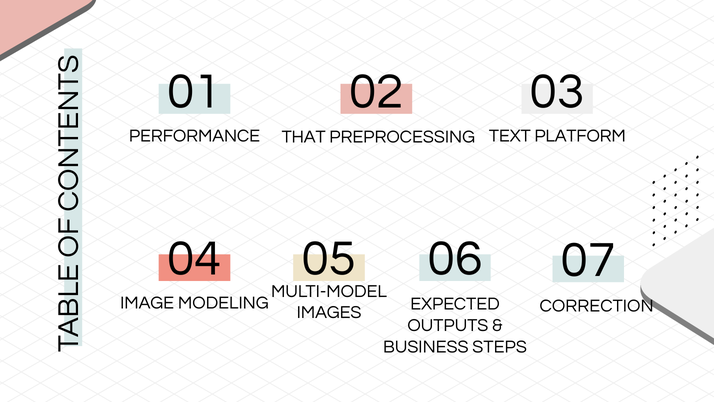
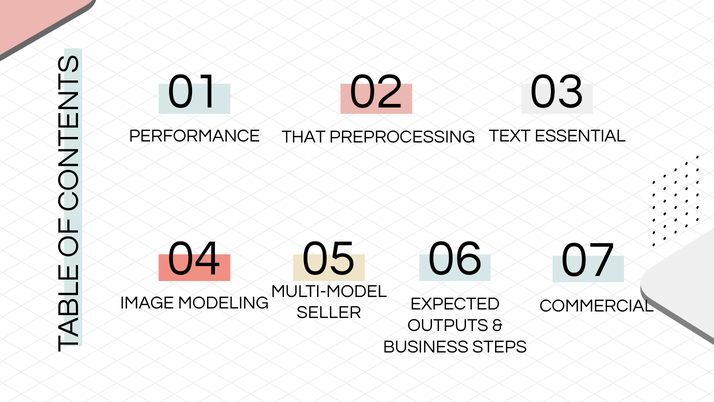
PLATFORM: PLATFORM -> ESSENTIAL (580, 136)
CORRECTION: CORRECTION -> COMMERCIAL (597, 306)
IMAGES: IMAGES -> SELLER (329, 312)
